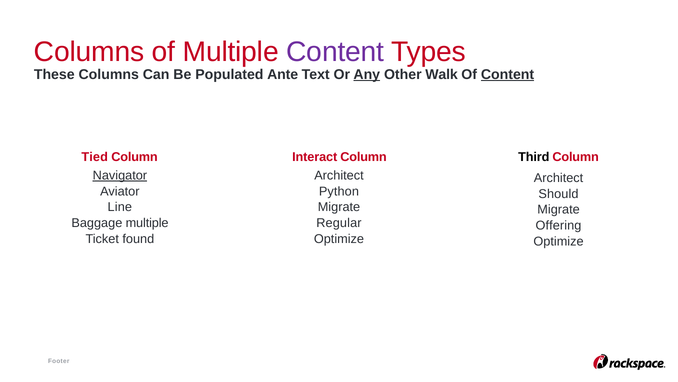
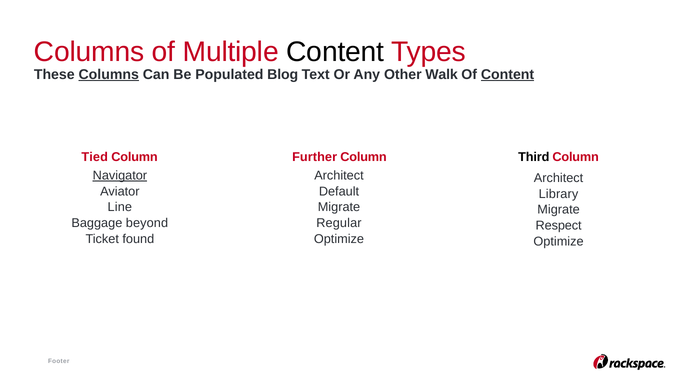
Content colour: purple -> black (335, 52)
Columns underline: none -> present (109, 74)
Ante: Ante -> Blog (283, 74)
Any underline: present -> none (367, 74)
Interact: Interact -> Further (315, 157)
Python: Python -> Default (339, 191)
Should: Should -> Library (558, 193)
Baggage multiple: multiple -> beyond (147, 223)
Offering: Offering -> Respect (559, 225)
